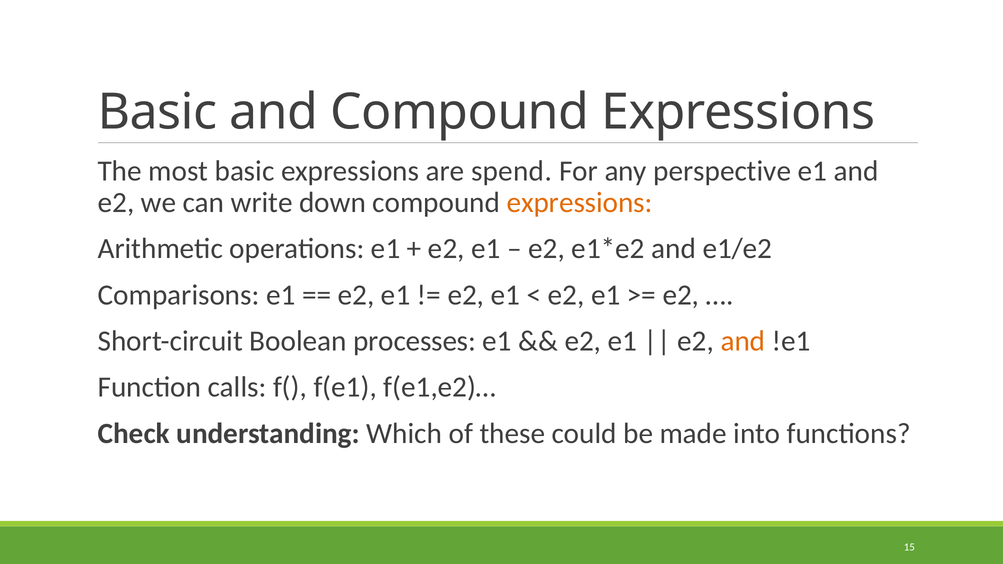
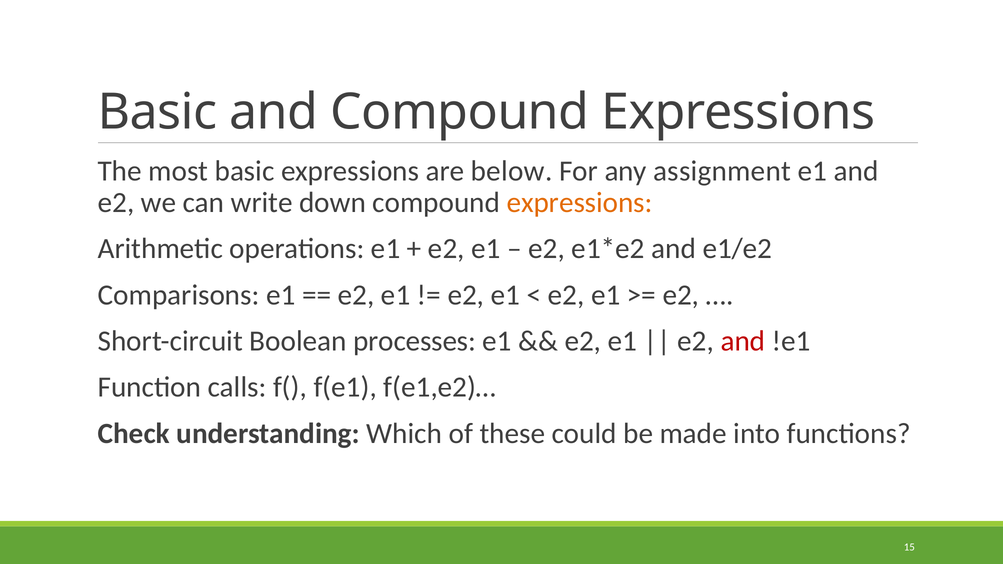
spend: spend -> below (512, 171)
perspective: perspective -> assignment (722, 171)
and colour: orange -> red (743, 341)
